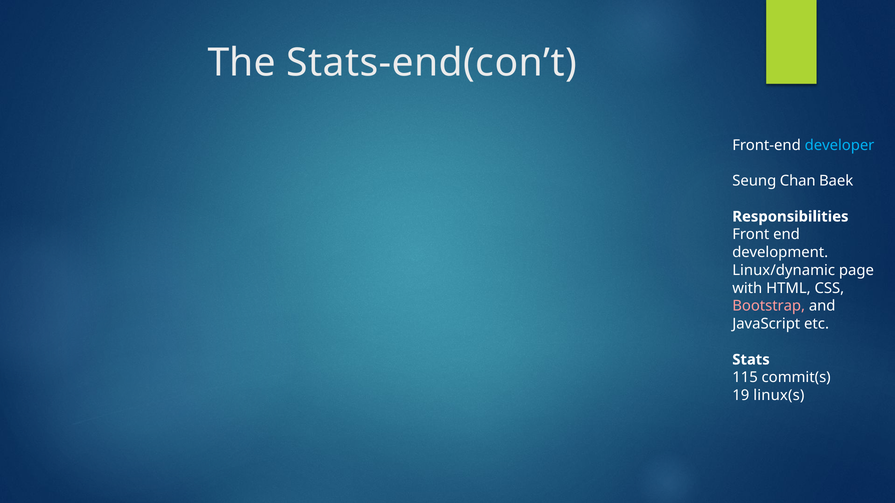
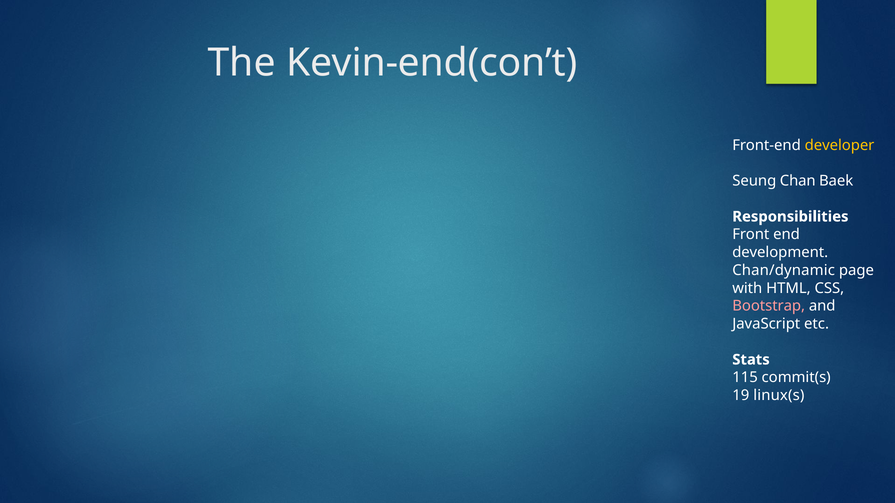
Stats-end(con’t: Stats-end(con’t -> Kevin-end(con’t (432, 63)
developer colour: light blue -> yellow (840, 145)
Linux/dynamic: Linux/dynamic -> Chan/dynamic (784, 270)
